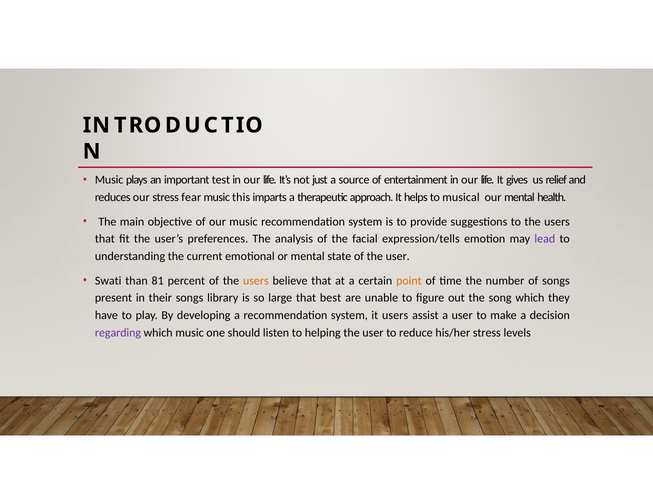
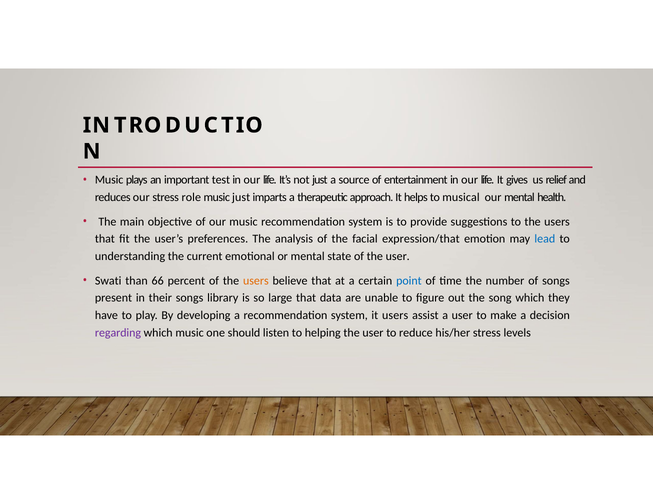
fear: fear -> role (191, 198)
music this: this -> just (241, 198)
expression/tells: expression/tells -> expression/that (421, 239)
lead colour: purple -> blue (545, 239)
81: 81 -> 66 (158, 281)
point colour: orange -> blue (409, 281)
best: best -> data (331, 298)
